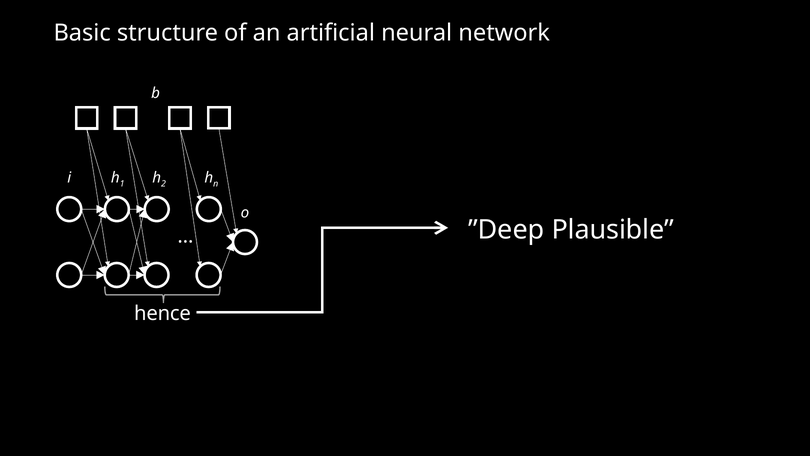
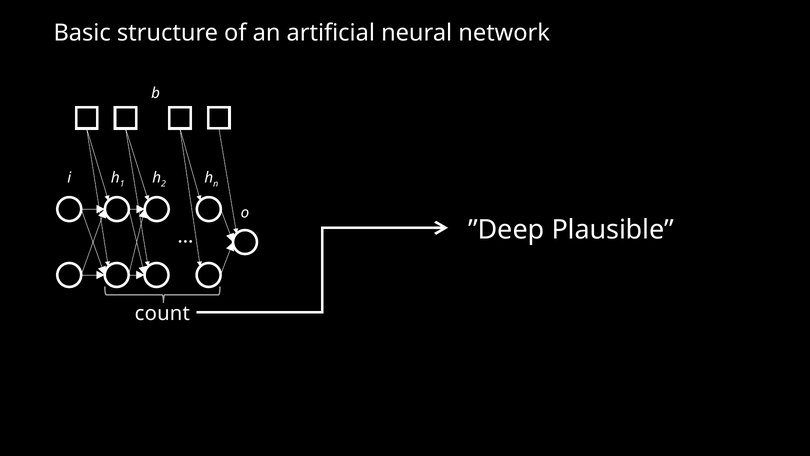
hence: hence -> count (162, 313)
